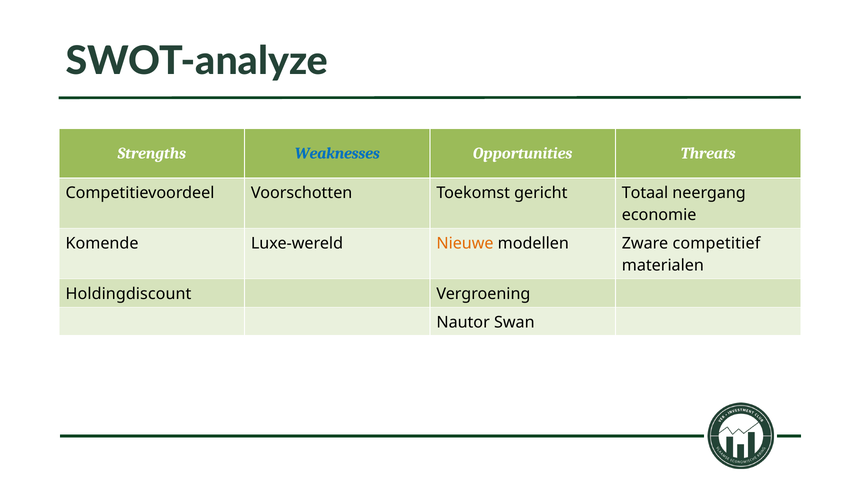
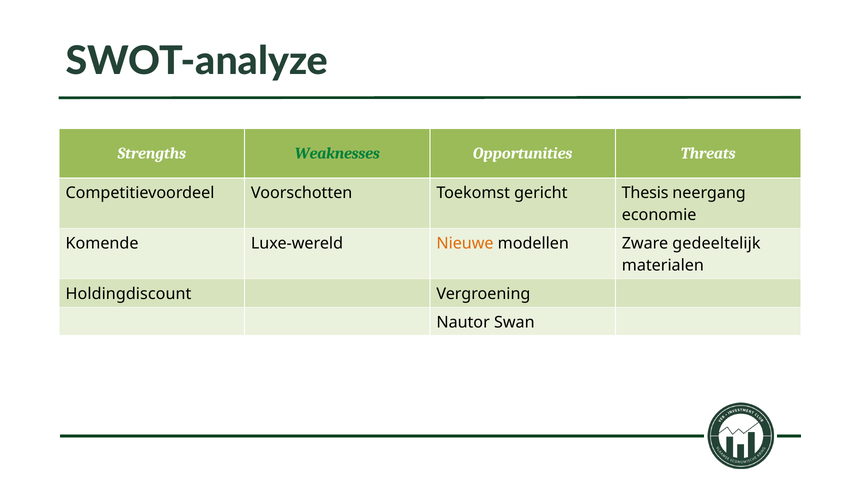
Weaknesses colour: blue -> green (337, 153)
Totaal: Totaal -> Thesis (645, 193)
competitief: competitief -> gedeeltelijk (716, 243)
